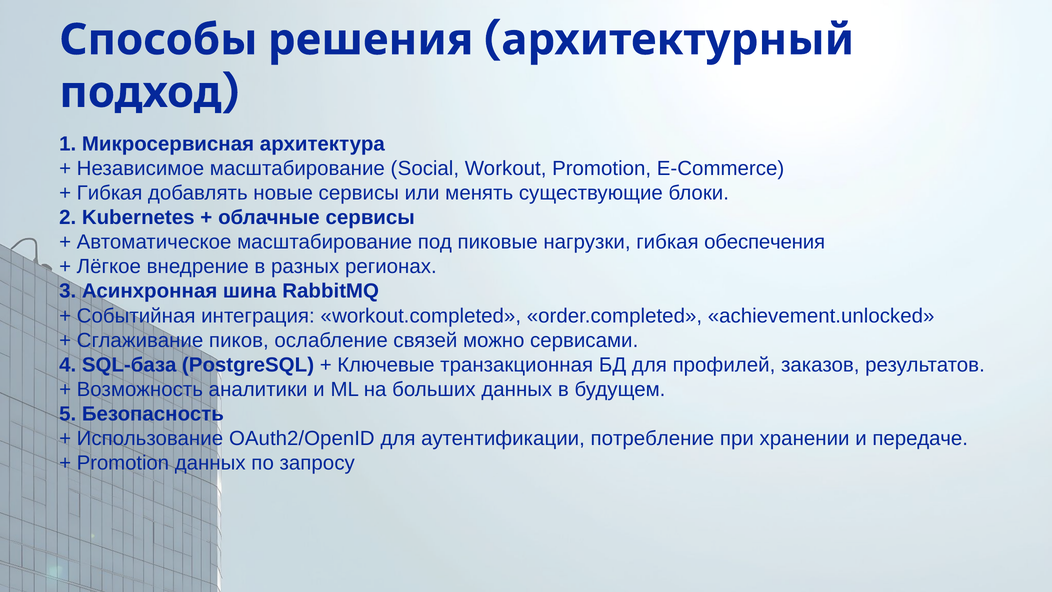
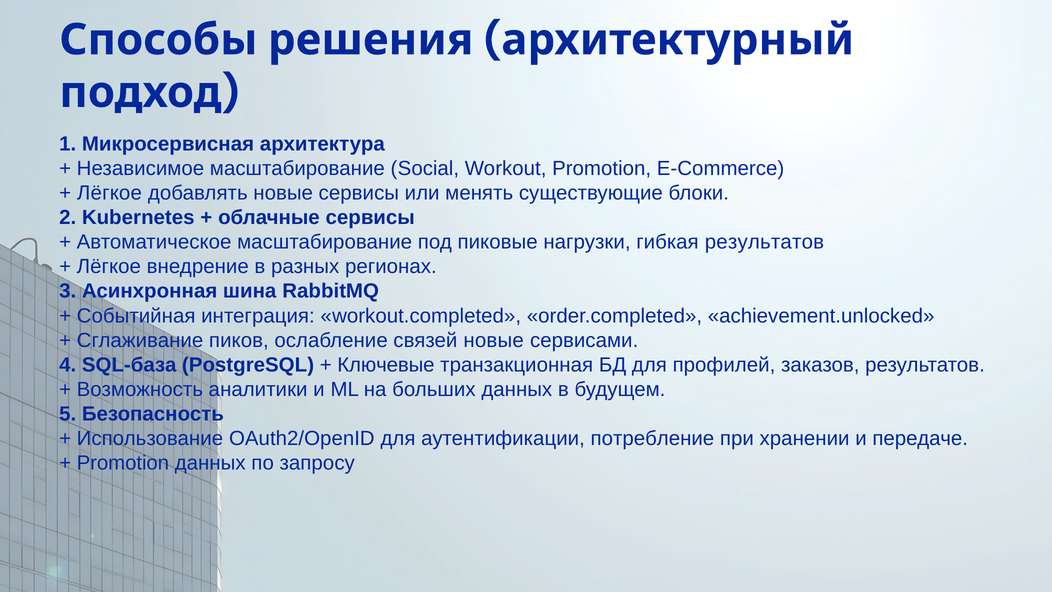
Гибкая: Гибкая -> Лёгкое (109, 193)
гибкая обеспечения: обеспечения -> результатов (764, 242)
связей можно: можно -> новые (494, 340)
